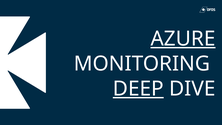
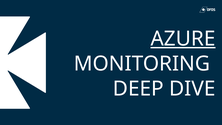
DEEP underline: present -> none (138, 89)
